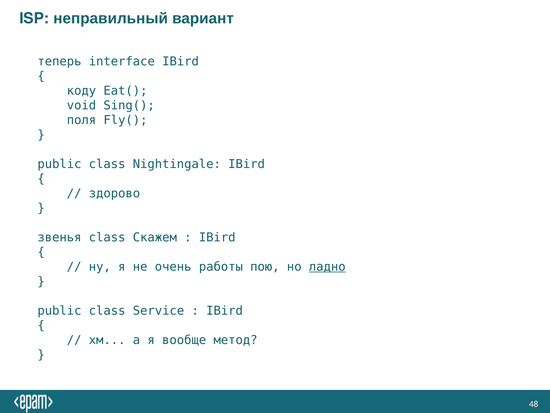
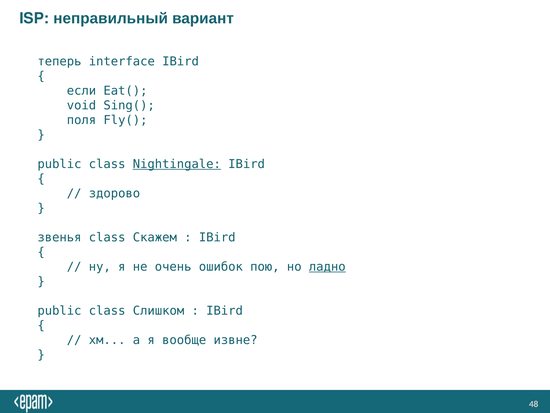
коду: коду -> если (82, 91)
Nightingale underline: none -> present (177, 164)
работы: работы -> ошибок (221, 267)
Service: Service -> Слишком (159, 311)
метод: метод -> извне (236, 340)
